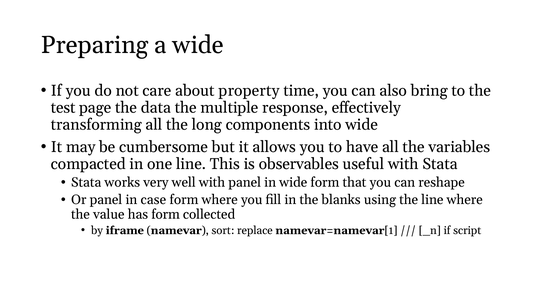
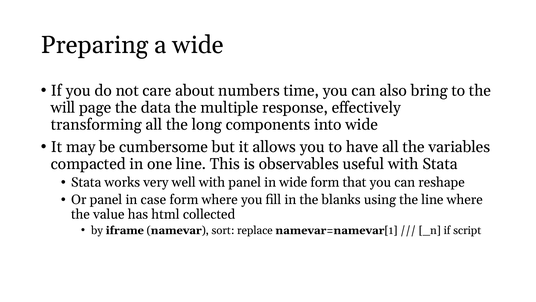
property: property -> numbers (249, 91)
test: test -> will (63, 108)
has form: form -> html (165, 214)
